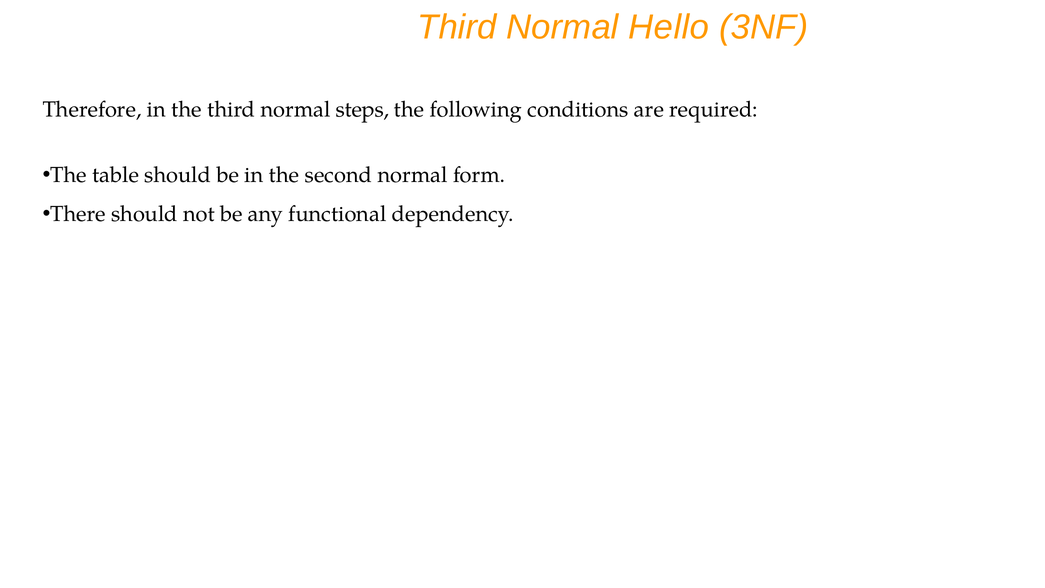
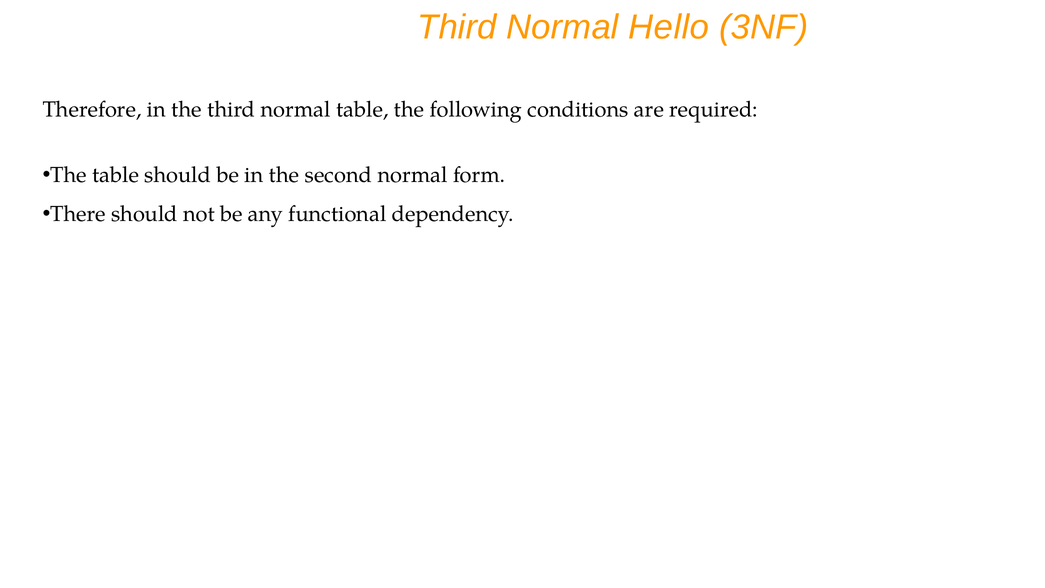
normal steps: steps -> table (362, 110)
